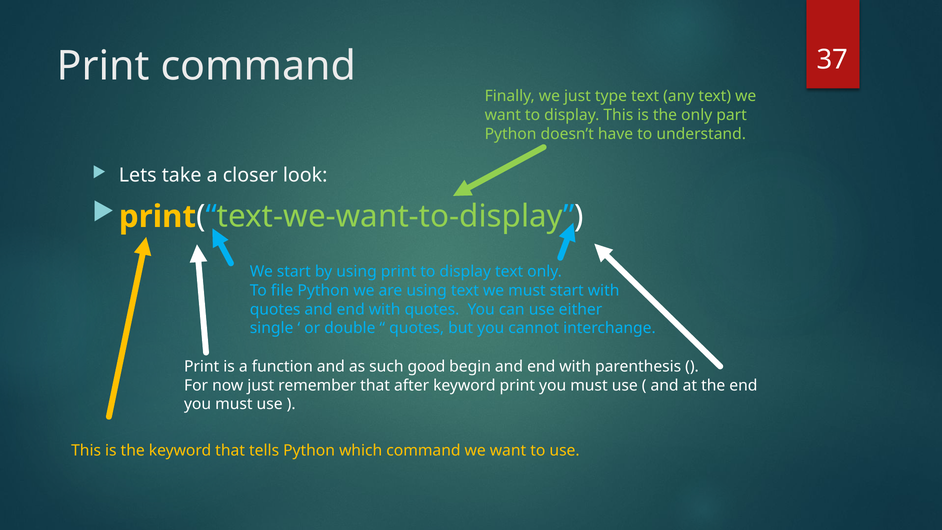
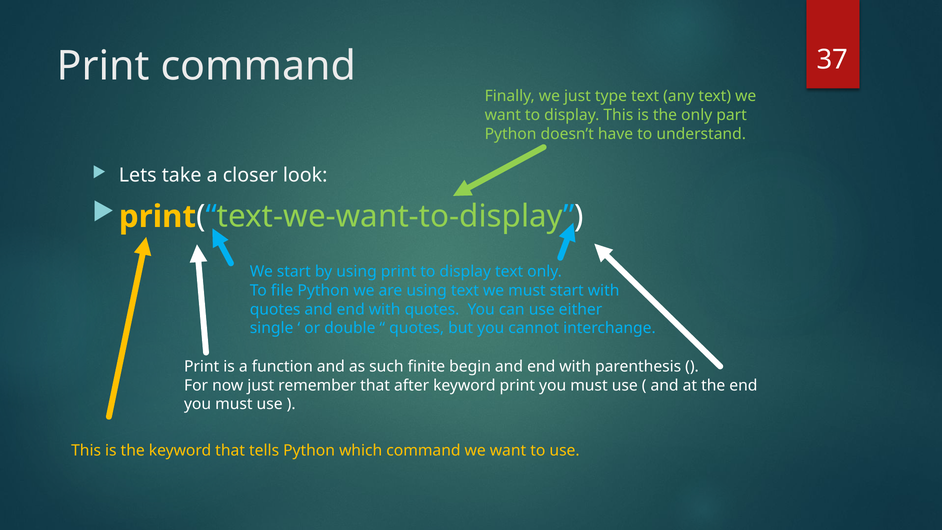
good: good -> finite (426, 366)
